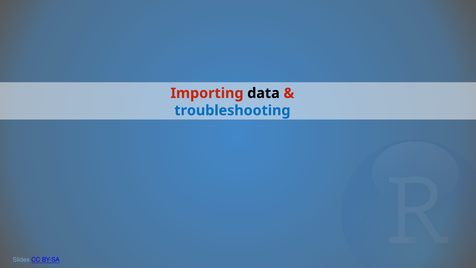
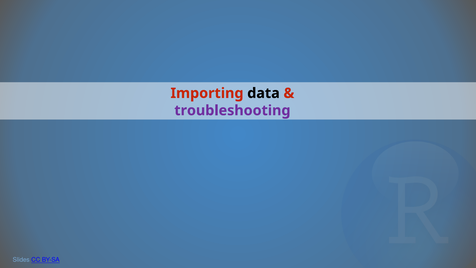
troubleshooting colour: blue -> purple (232, 110)
